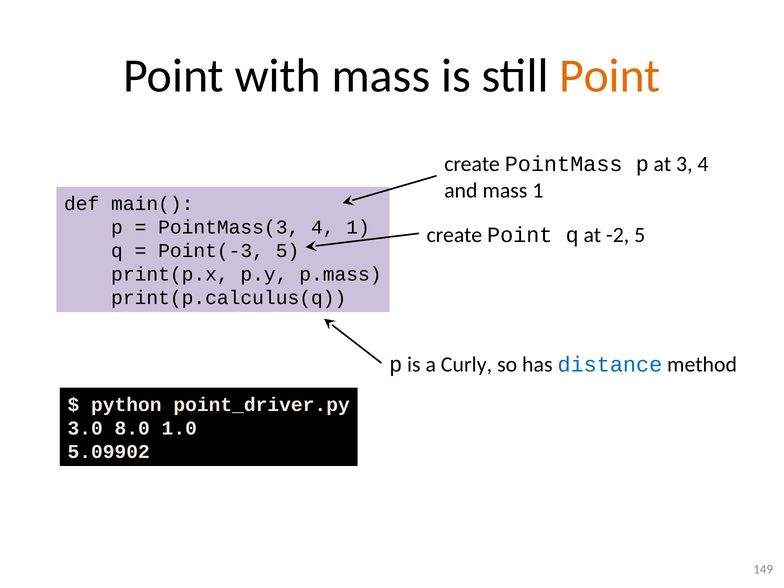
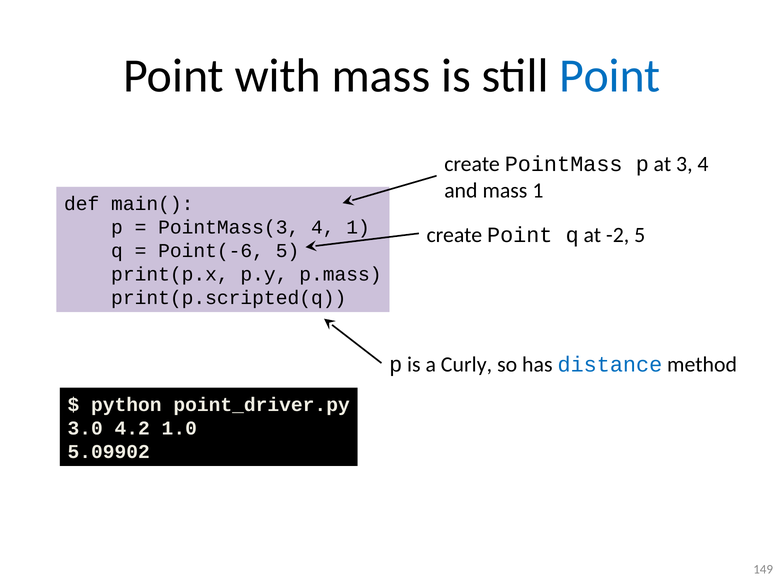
Point colour: orange -> blue (610, 76)
Point(-3: Point(-3 -> Point(-6 (211, 251)
print(p.calculus(q: print(p.calculus(q -> print(p.scripted(q (229, 298)
8.0: 8.0 -> 4.2 (132, 428)
